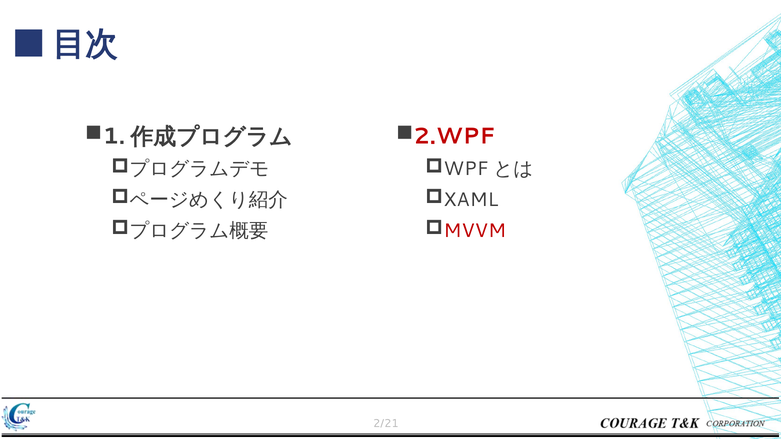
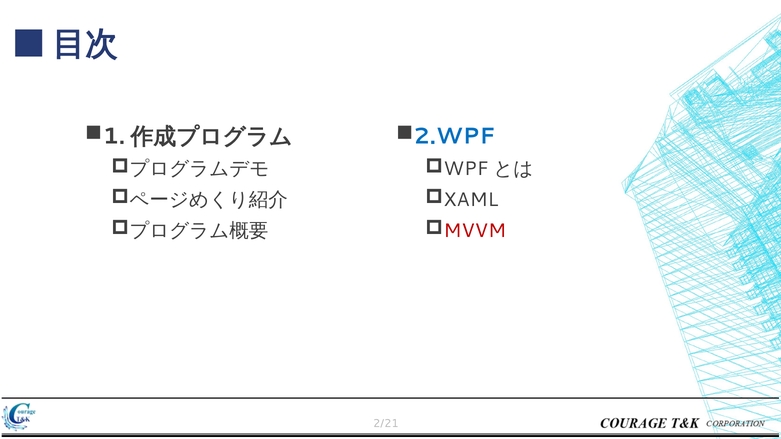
2.WPF colour: red -> blue (454, 137)
